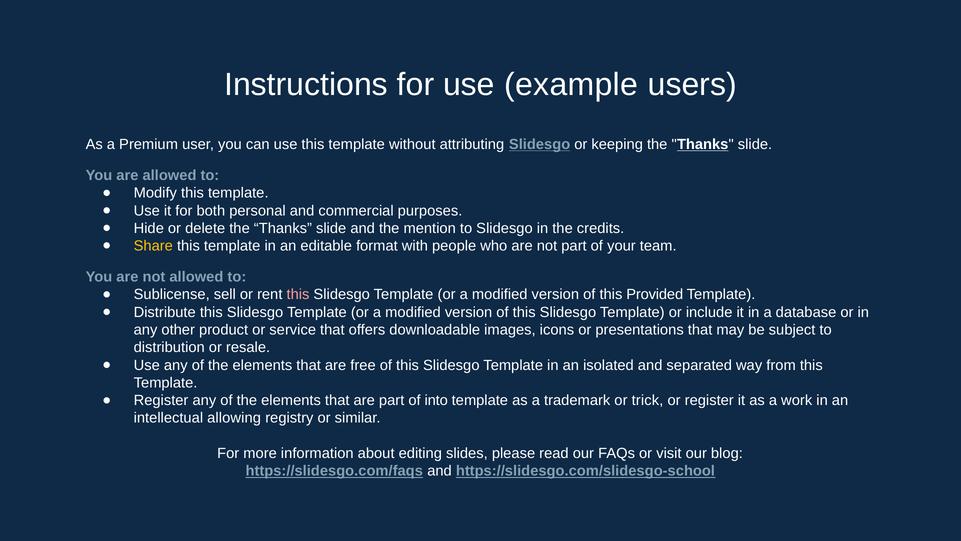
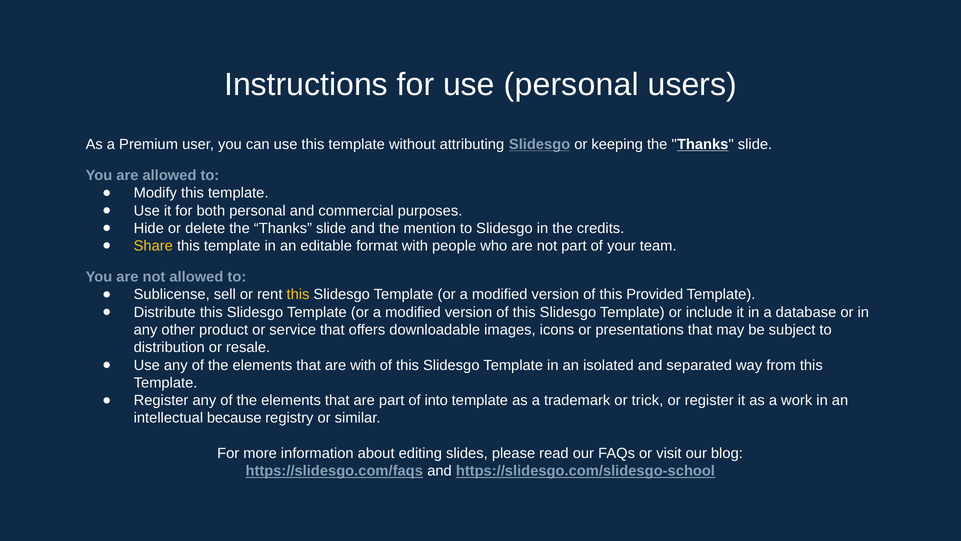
use example: example -> personal (571, 85)
this colour: pink -> yellow (298, 294)
are free: free -> with (363, 365)
allowing: allowing -> because (234, 418)
